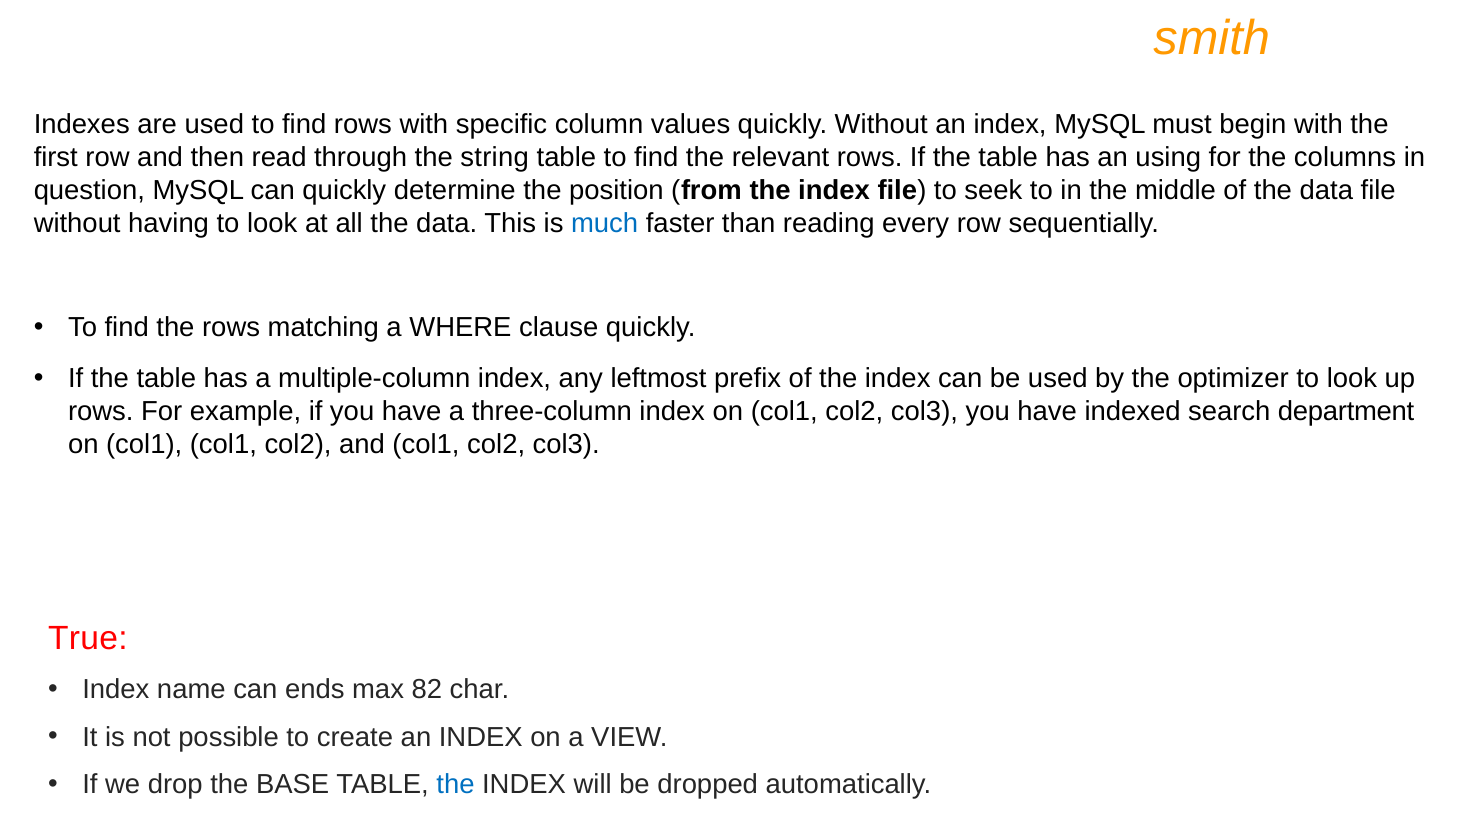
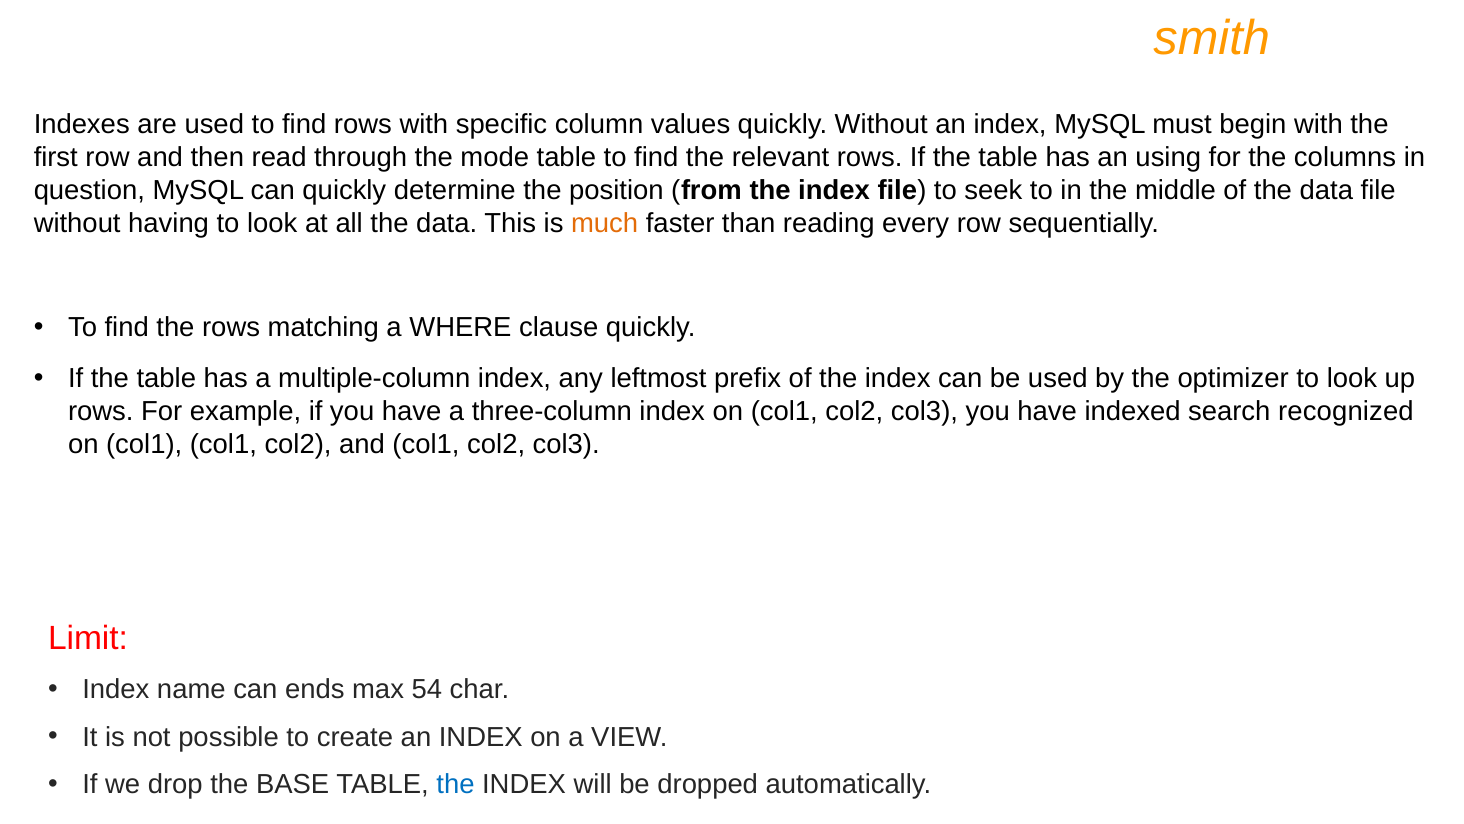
string: string -> mode (495, 157)
much colour: blue -> orange (605, 223)
department: department -> recognized (1346, 411)
True: True -> Limit (88, 639)
82: 82 -> 54 (427, 689)
